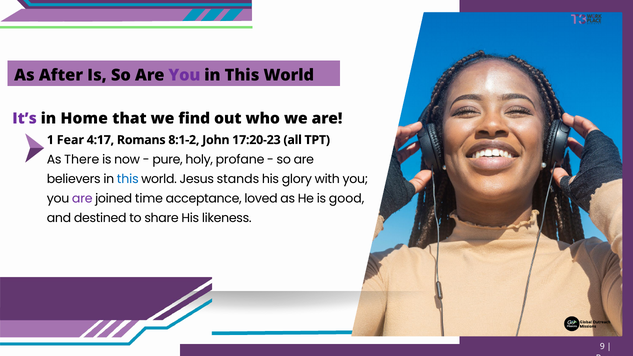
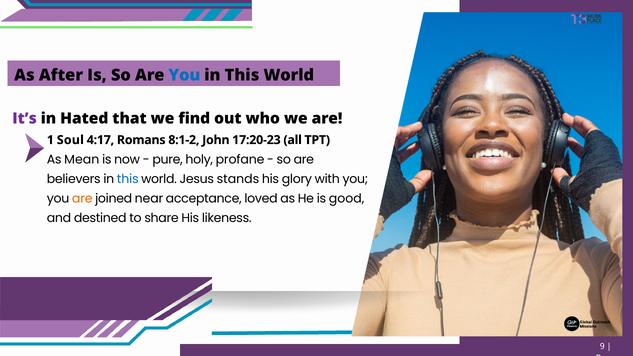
You colour: purple -> blue (184, 76)
Home: Home -> Hated (84, 119)
Fear: Fear -> Soul (70, 140)
There: There -> Mean (82, 160)
are colour: purple -> orange (82, 199)
time: time -> near (149, 199)
